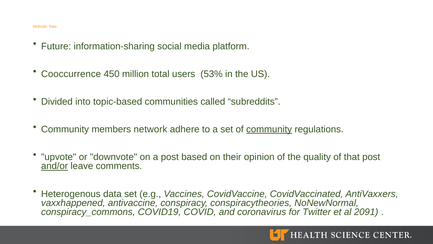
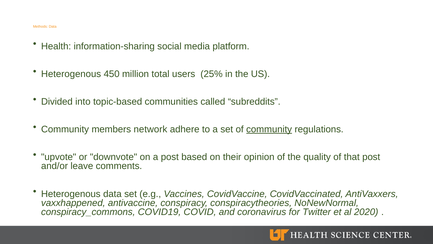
Future: Future -> Health (56, 46)
Cooccurrence: Cooccurrence -> Heterogenous (71, 74)
53%: 53% -> 25% (212, 74)
and/or underline: present -> none (55, 166)
2091: 2091 -> 2020 (366, 212)
